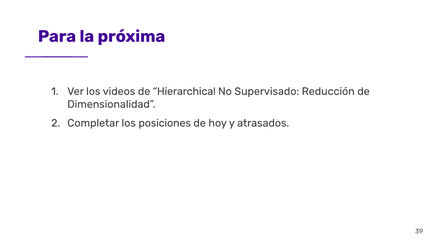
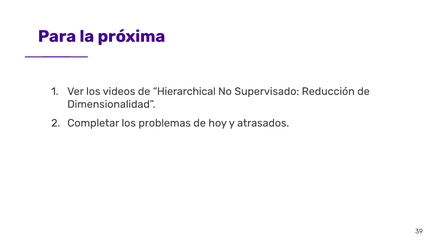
posiciones: posiciones -> problemas (165, 123)
